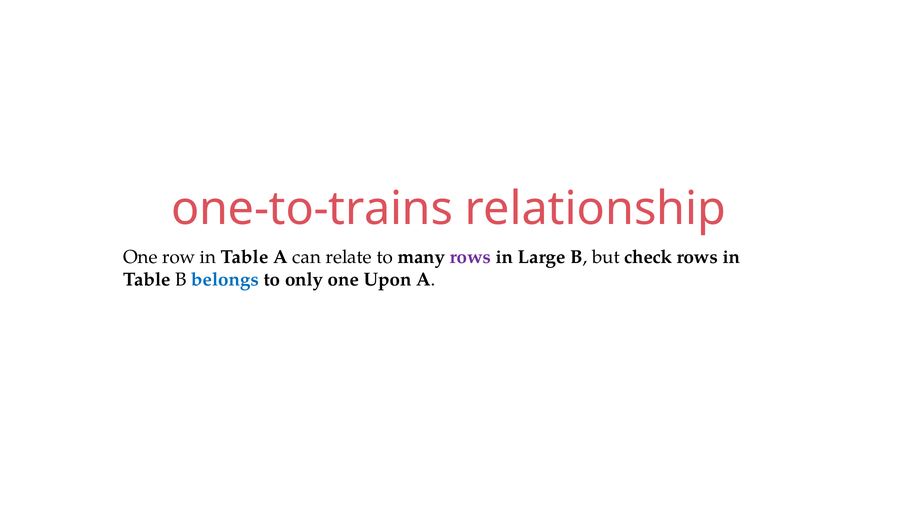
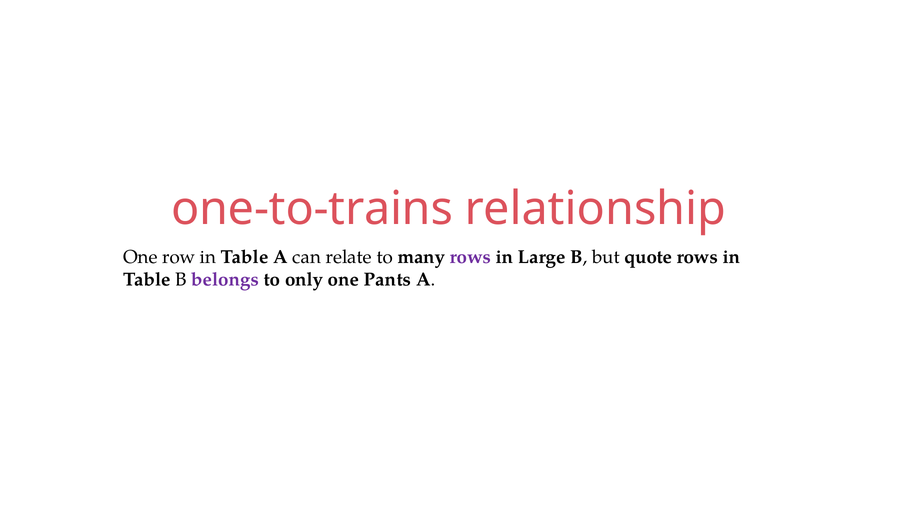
check: check -> quote (648, 257)
belongs colour: blue -> purple (225, 280)
Upon: Upon -> Pants (388, 280)
